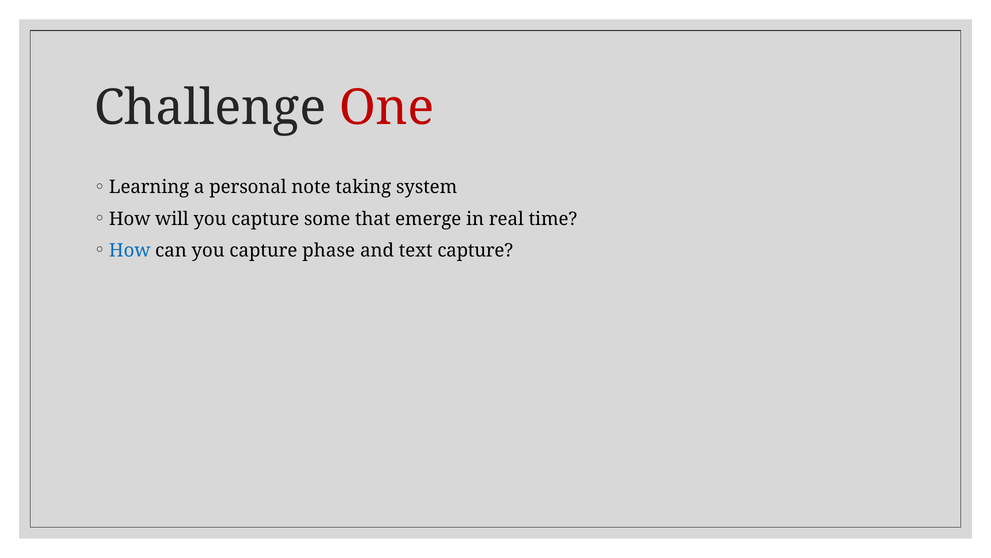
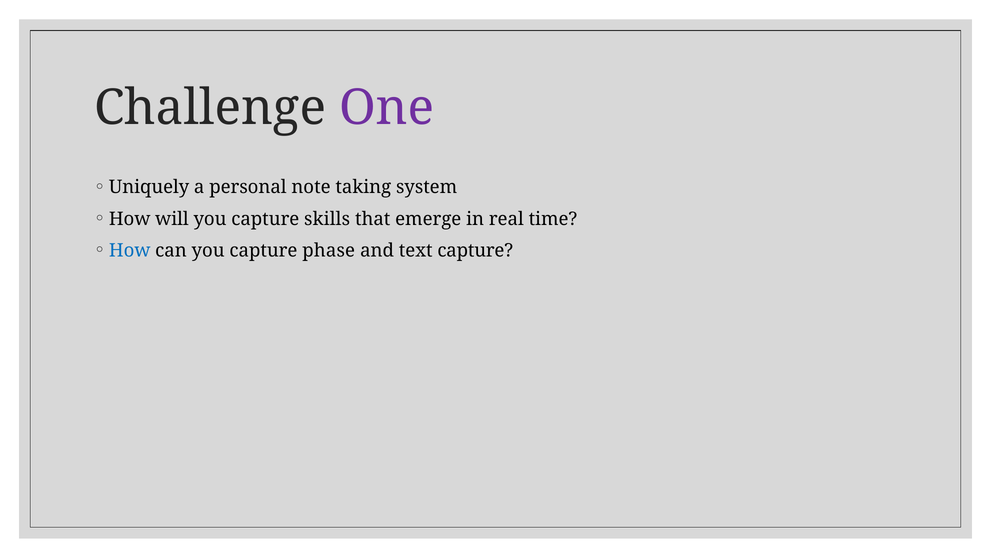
One colour: red -> purple (387, 108)
Learning: Learning -> Uniquely (149, 187)
some: some -> skills (327, 219)
